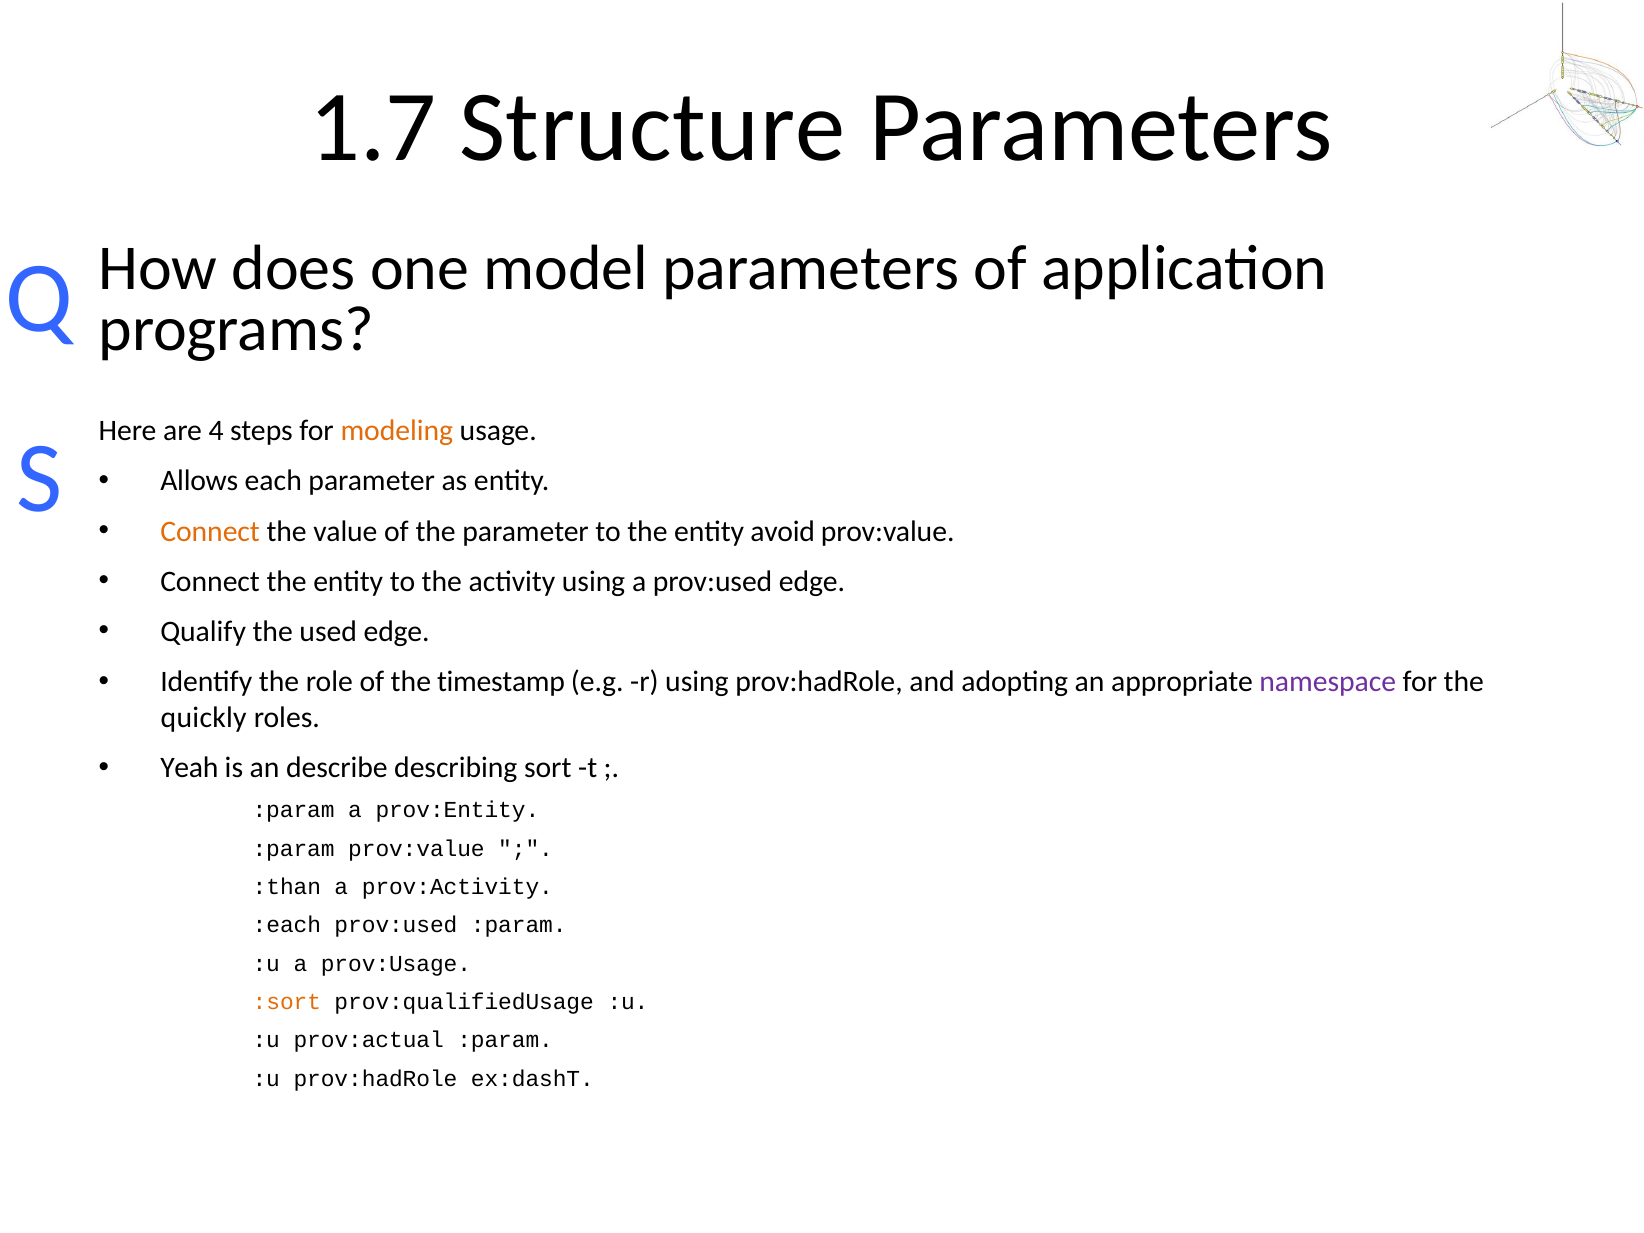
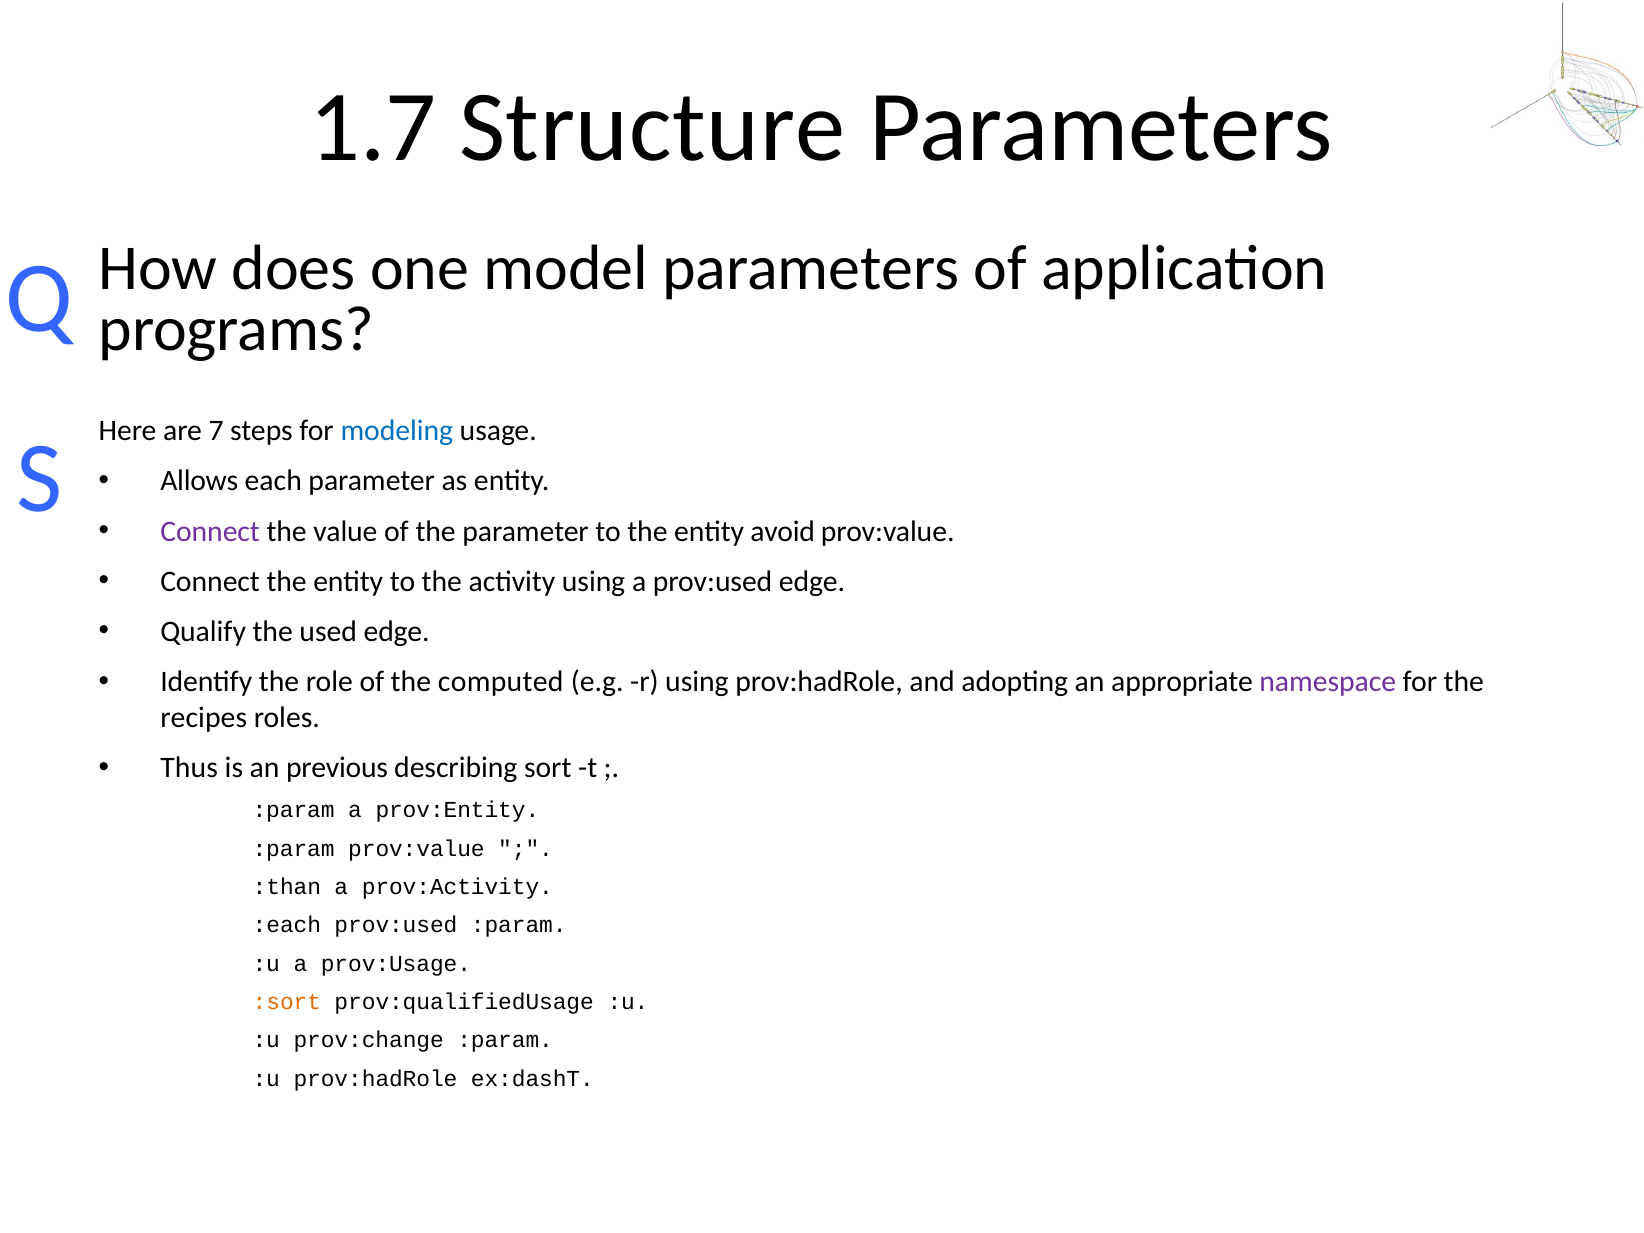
4: 4 -> 7 (216, 431)
modeling colour: orange -> blue (397, 431)
Connect colour: orange -> purple (210, 531)
timestamp: timestamp -> computed (501, 682)
quickly: quickly -> recipes (204, 718)
Yeah: Yeah -> Thus (189, 768)
describe: describe -> previous (337, 768)
prov:actual: prov:actual -> prov:change (369, 1040)
